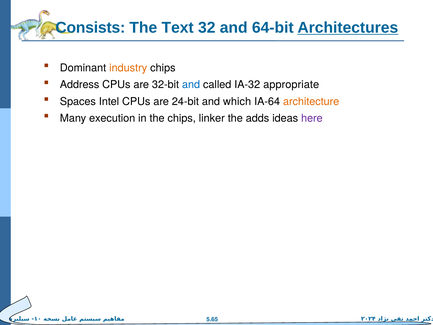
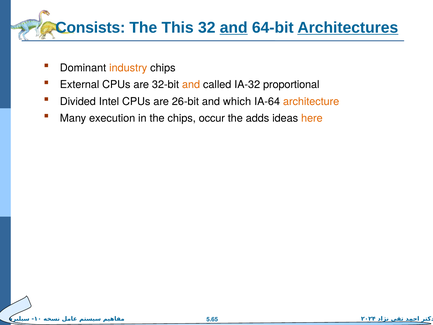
Text: Text -> This (178, 28)
and underline: none -> present (234, 28)
Address: Address -> External (80, 85)
and colour: blue -> orange (191, 85)
appropriate: appropriate -> proportional (291, 85)
Spaces: Spaces -> Divided (78, 101)
24-bit: 24-bit -> 26-bit (185, 101)
linker: linker -> occur (212, 118)
here colour: purple -> orange (312, 118)
